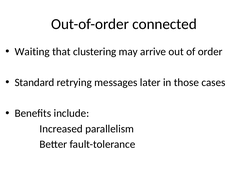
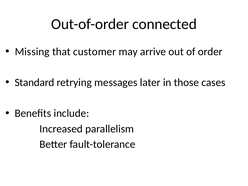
Waiting: Waiting -> Missing (32, 52)
clustering: clustering -> customer (95, 52)
